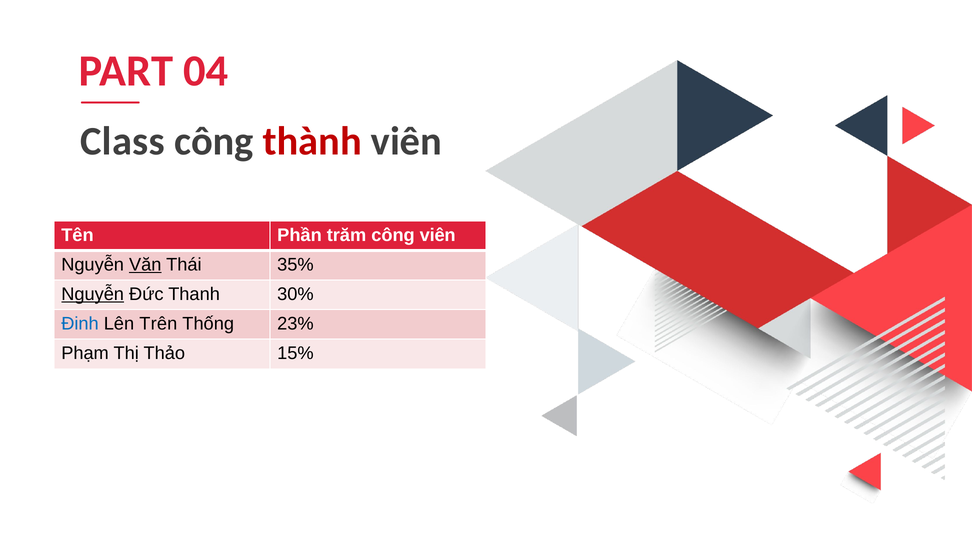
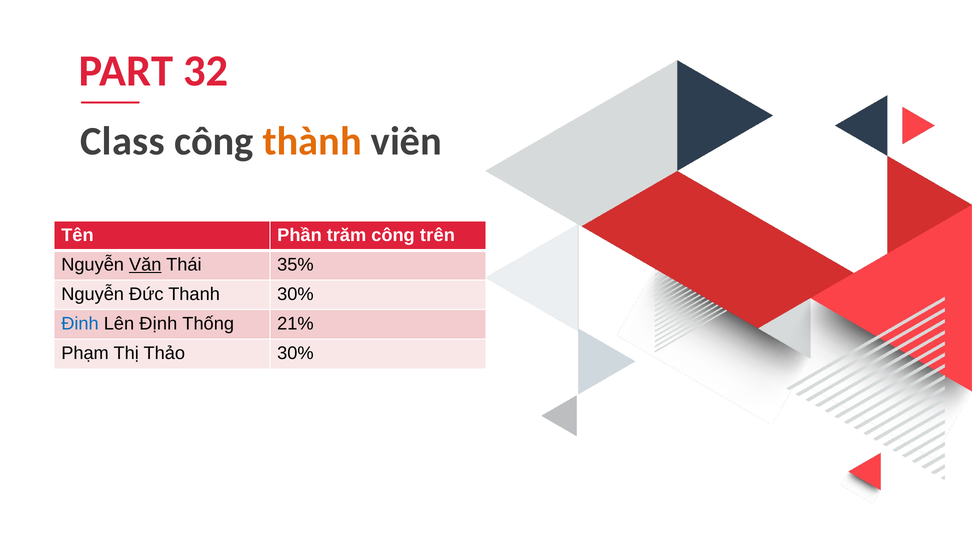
04: 04 -> 32 (206, 71)
thành colour: red -> orange (312, 142)
công viên: viên -> trên (437, 235)
Nguyễn underline: present -> none (93, 294)
Trên: Trên -> Định (158, 324)
23%: 23% -> 21% (295, 324)
Thảo 15%: 15% -> 30% (295, 353)
